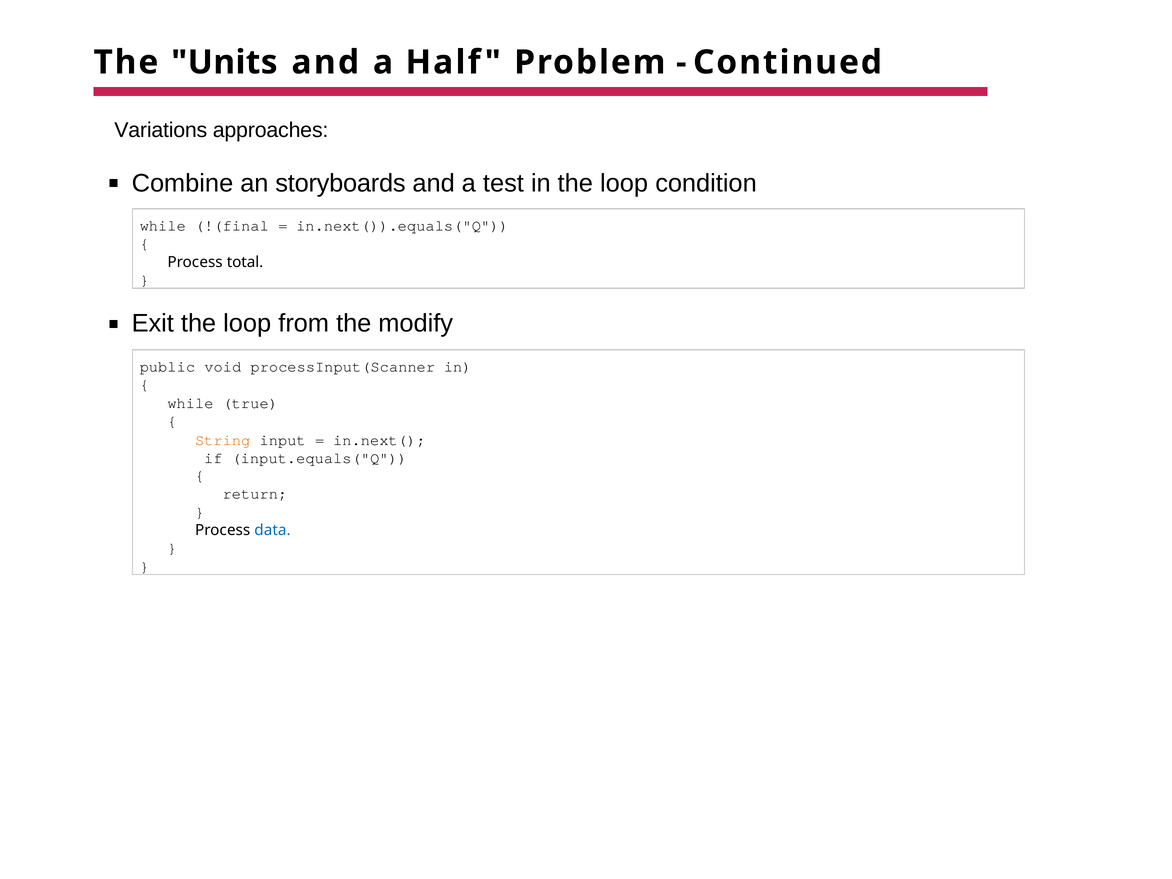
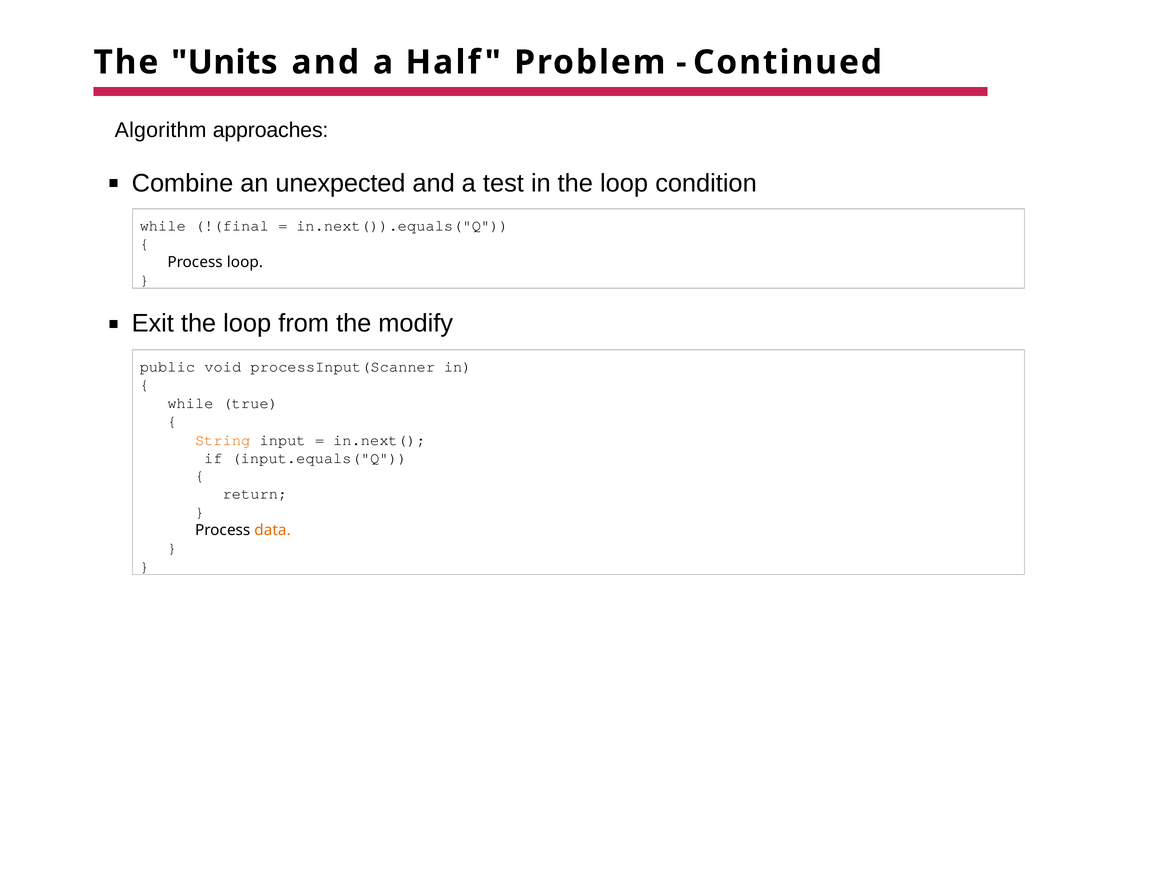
Variations: Variations -> Algorithm (161, 130)
storyboards: storyboards -> unexpected (340, 183)
Process total: total -> loop (245, 262)
data colour: blue -> orange (273, 530)
